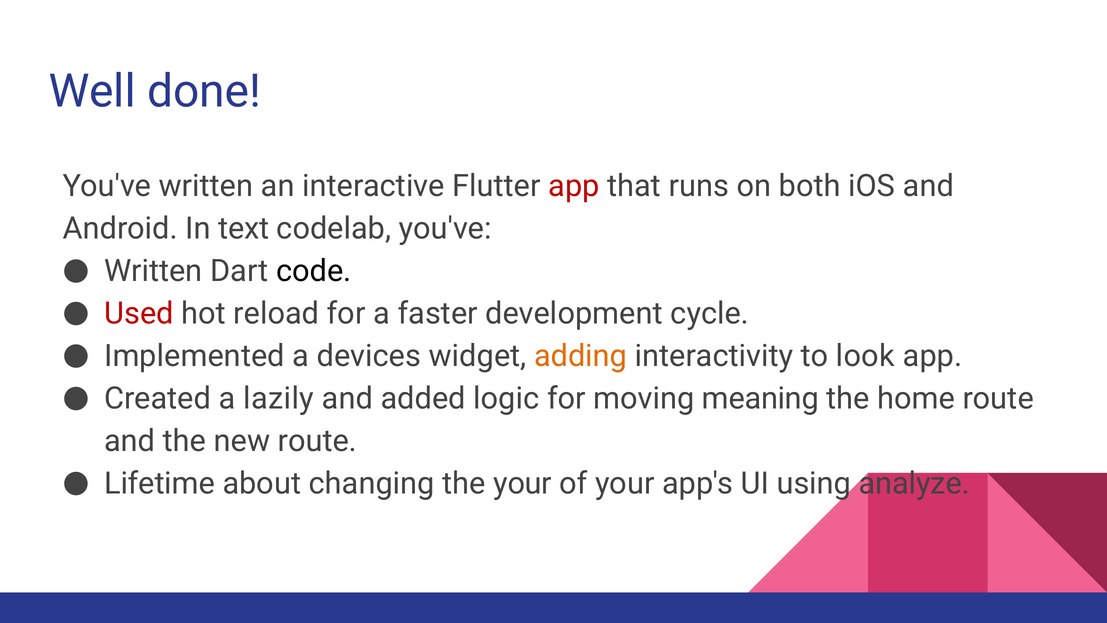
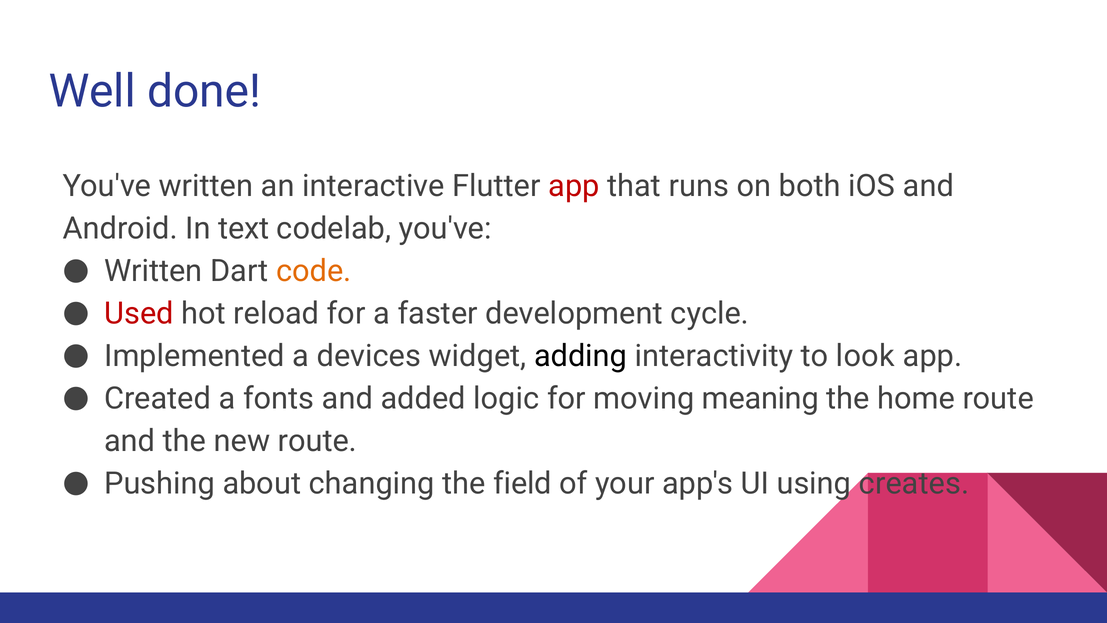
code colour: black -> orange (314, 271)
adding colour: orange -> black (581, 356)
lazily: lazily -> fonts (279, 398)
Lifetime: Lifetime -> Pushing (159, 483)
the your: your -> field (523, 483)
analyze: analyze -> creates (914, 483)
